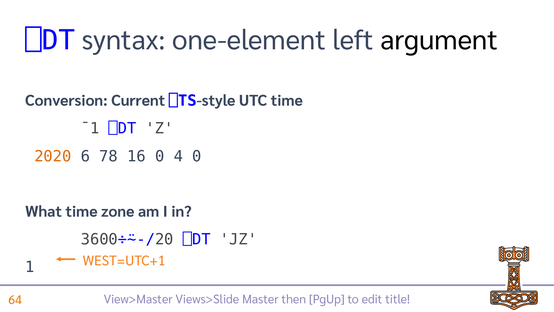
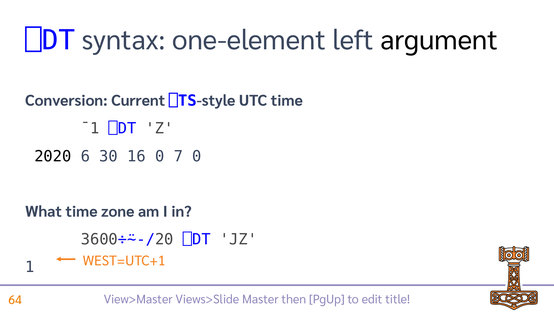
2020 colour: orange -> black (53, 156)
78: 78 -> 30 (109, 156)
4: 4 -> 7 (178, 156)
